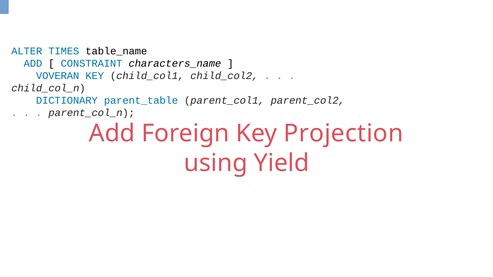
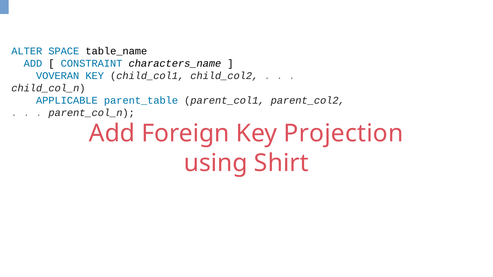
TIMES: TIMES -> SPACE (64, 51)
DICTIONARY: DICTIONARY -> APPLICABLE (67, 101)
Yield: Yield -> Shirt (281, 163)
